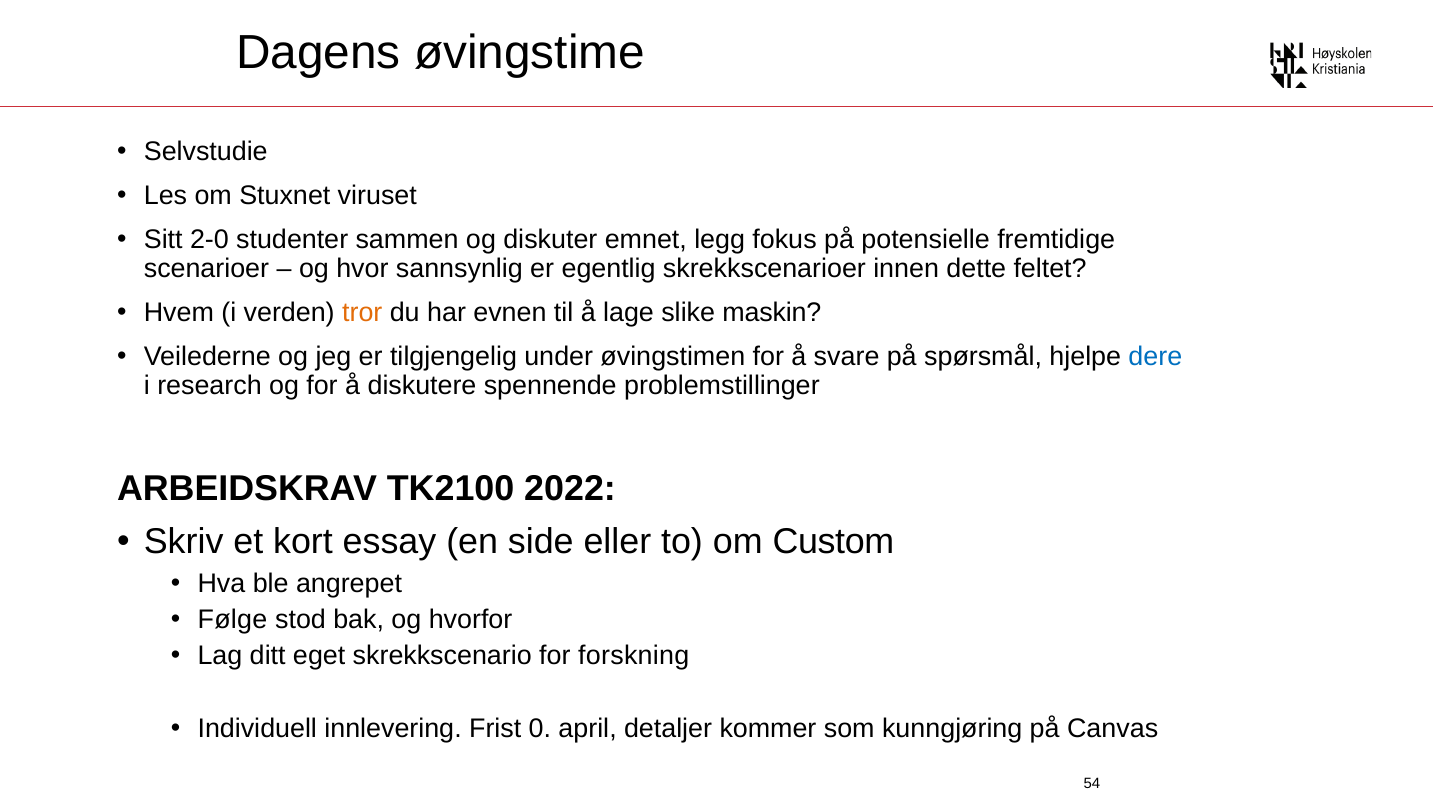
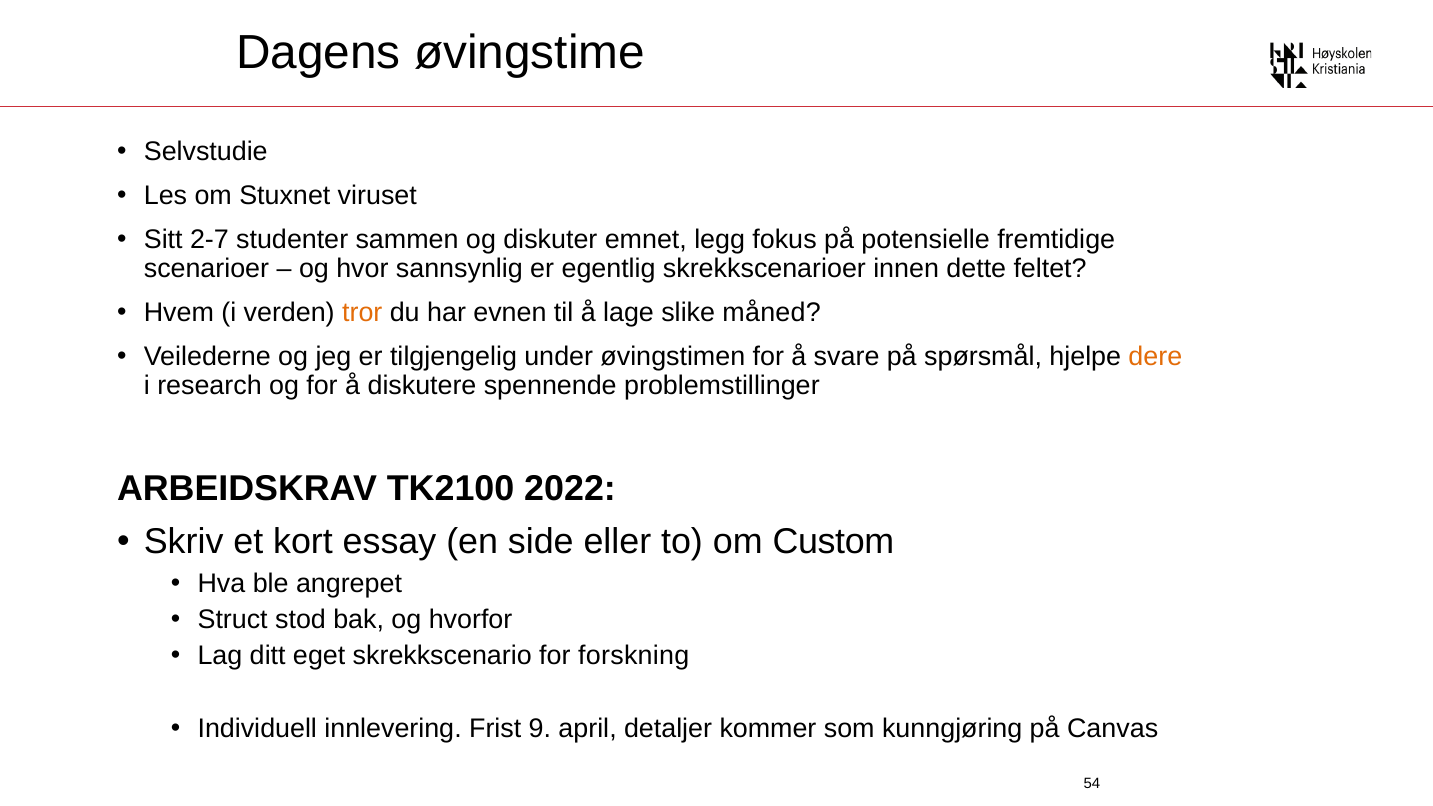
2-0: 2-0 -> 2-7 (209, 240)
maskin: maskin -> måned (772, 313)
dere colour: blue -> orange (1155, 357)
Følge: Følge -> Struct (233, 620)
0: 0 -> 9 (540, 729)
